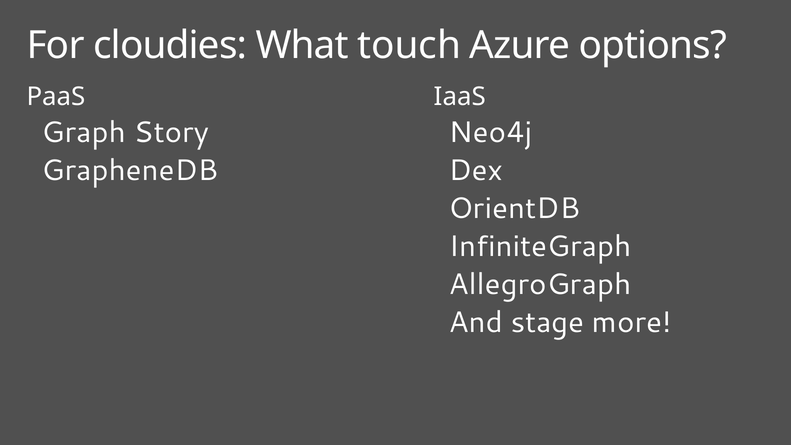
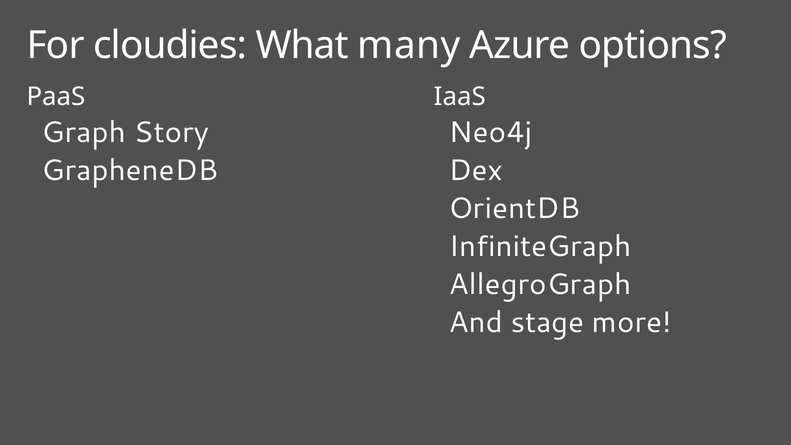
touch: touch -> many (409, 45)
